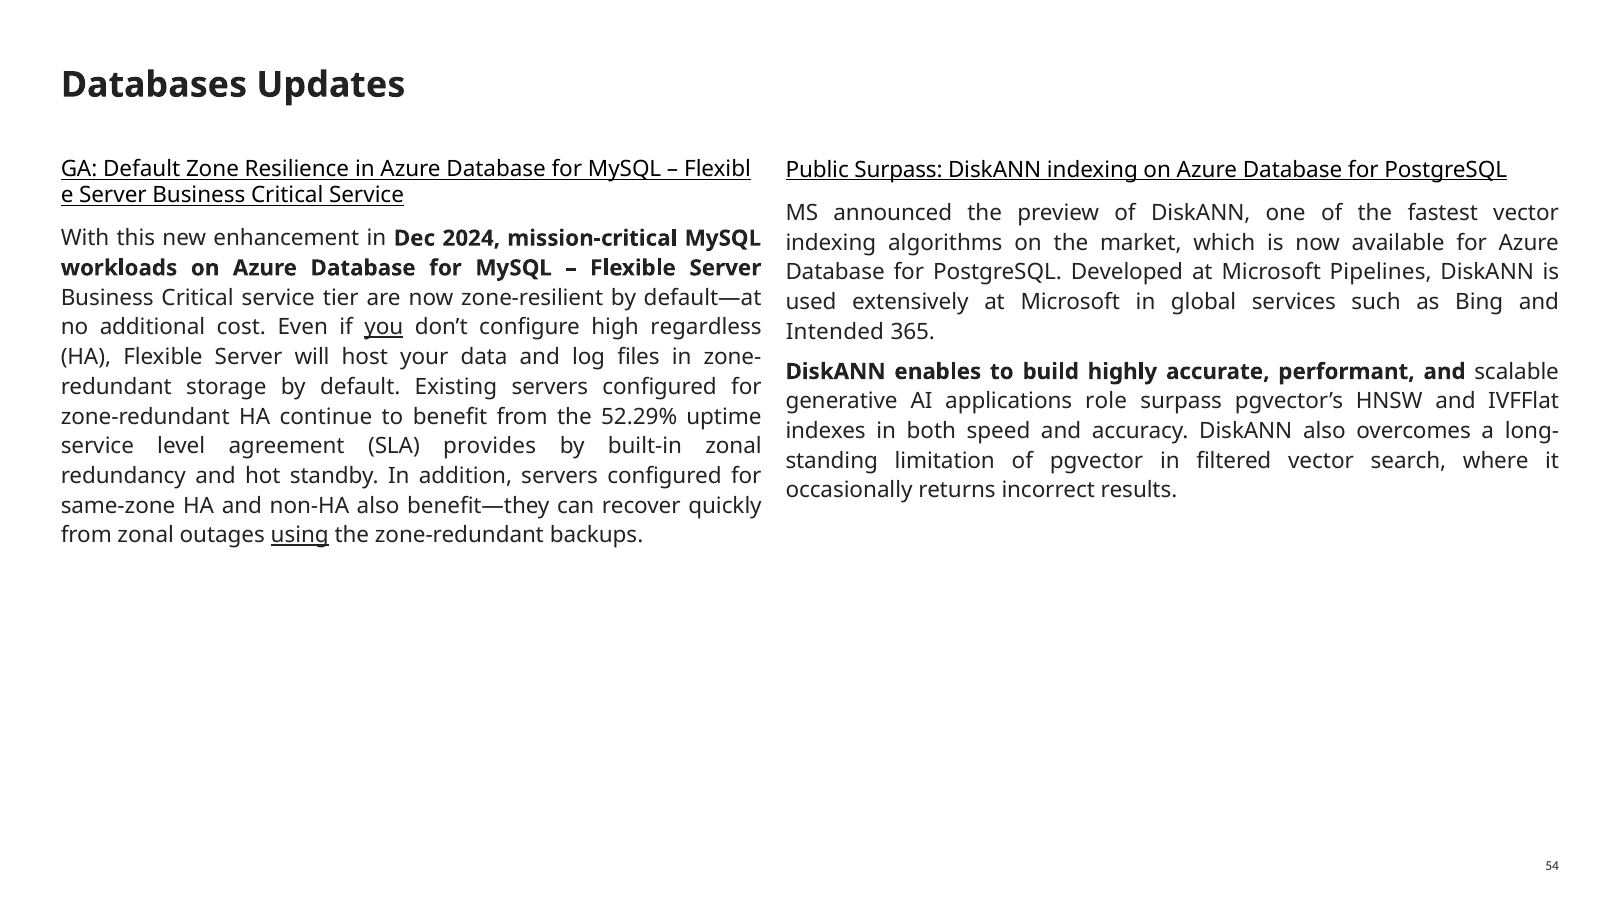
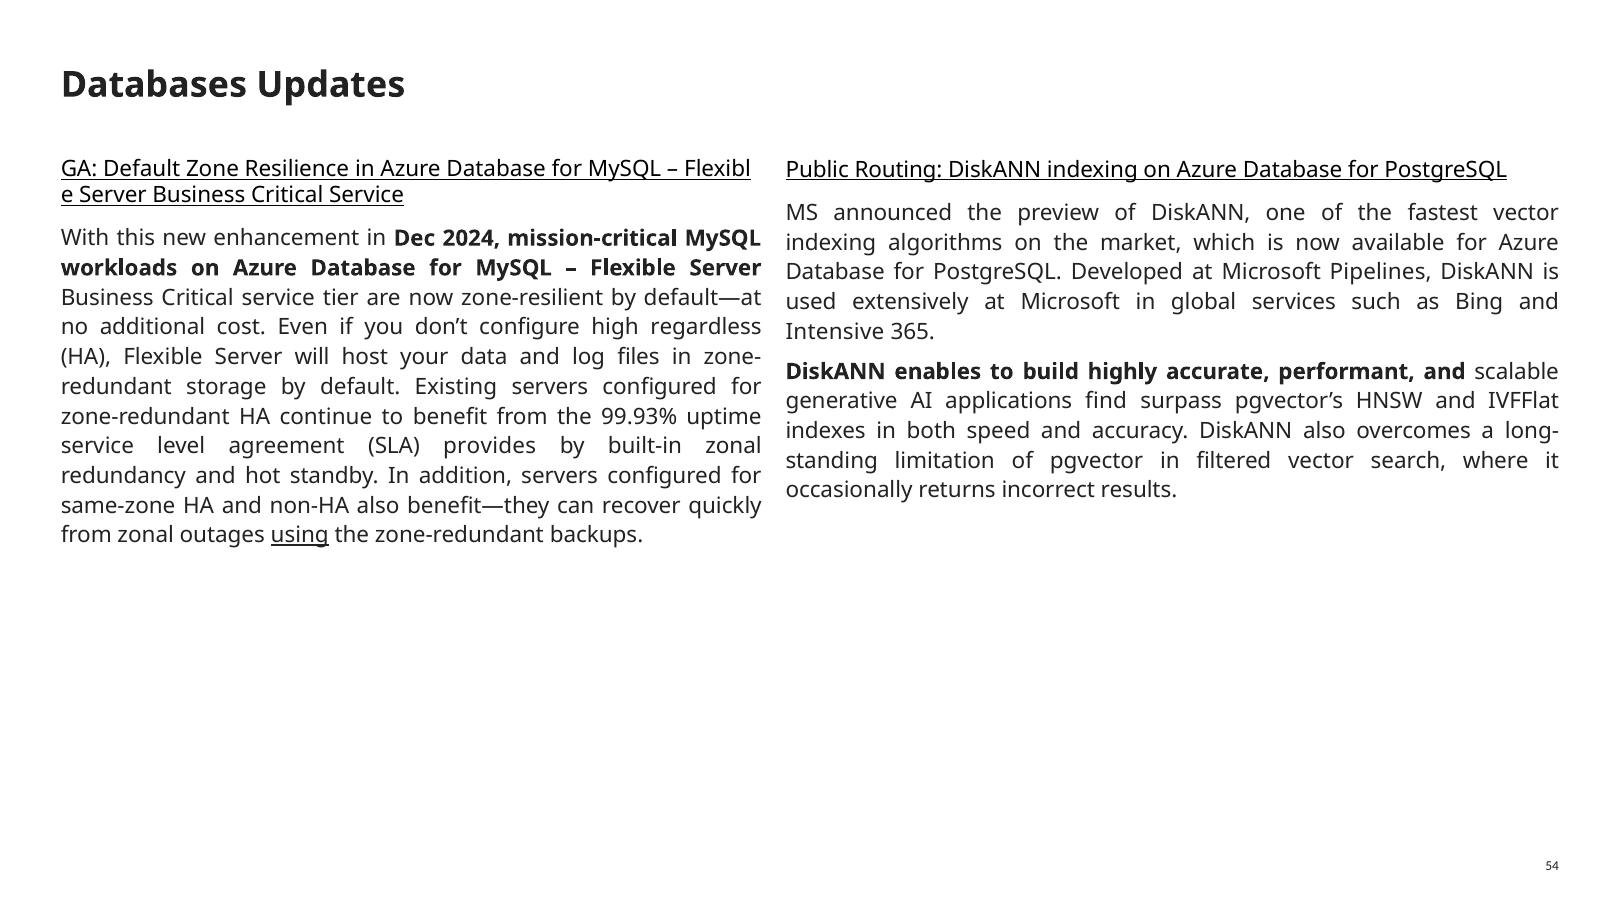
Public Surpass: Surpass -> Routing (899, 170)
you underline: present -> none (384, 328)
Intended: Intended -> Intensive (835, 332)
role: role -> find (1106, 401)
52.29%: 52.29% -> 99.93% (639, 417)
